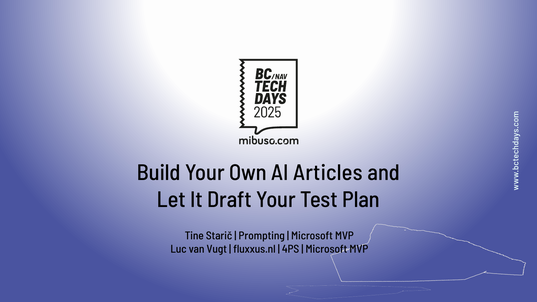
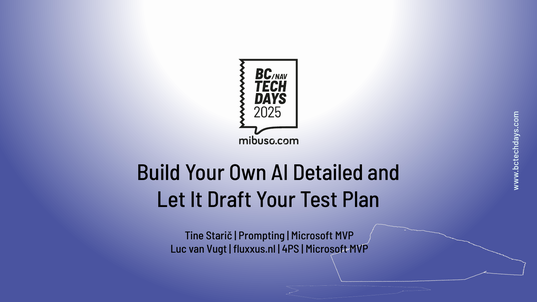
Articles: Articles -> Detailed (328, 173)
